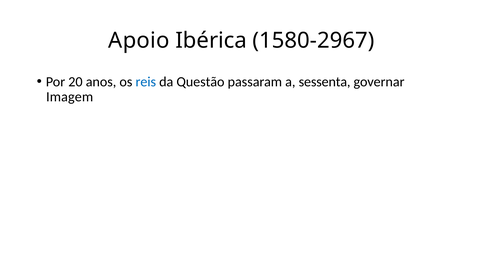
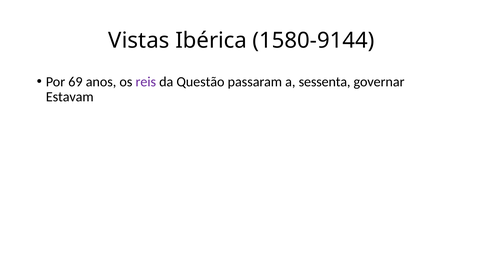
Apoio: Apoio -> Vistas (139, 41)
1580-2967: 1580-2967 -> 1580-9144 (313, 41)
20: 20 -> 69 (75, 82)
reis colour: blue -> purple (146, 82)
Imagem: Imagem -> Estavam (70, 97)
